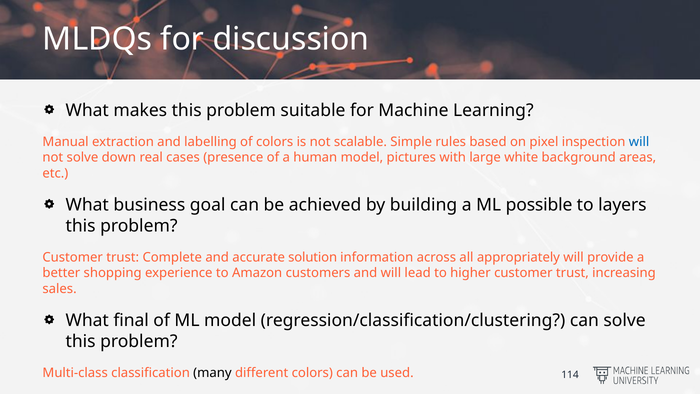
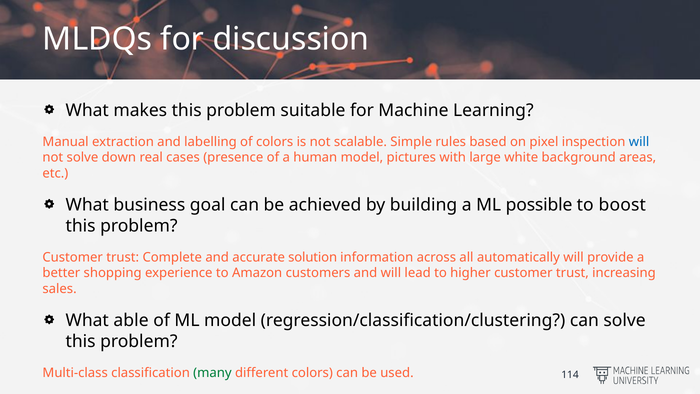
layers: layers -> boost (622, 205)
appropriately: appropriately -> automatically (518, 257)
final: final -> able (131, 320)
many colour: black -> green (212, 373)
